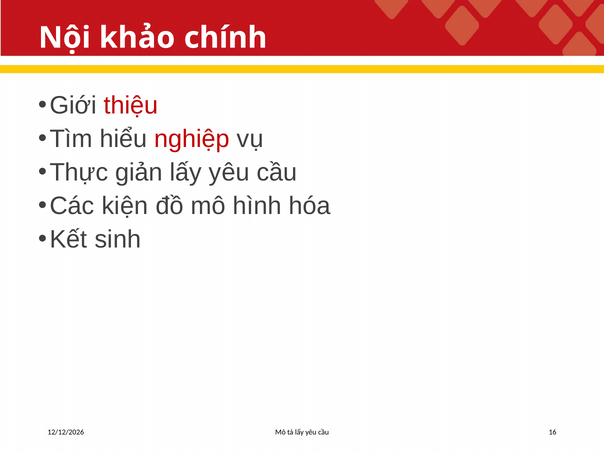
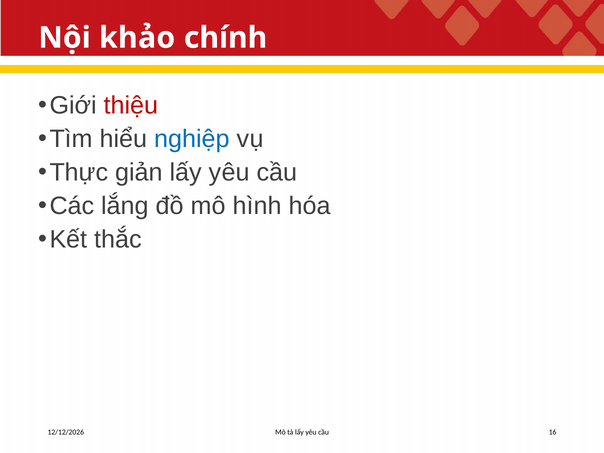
nghiệp colour: red -> blue (192, 139)
kiện: kiện -> lắng (125, 206)
sinh: sinh -> thắc (118, 239)
